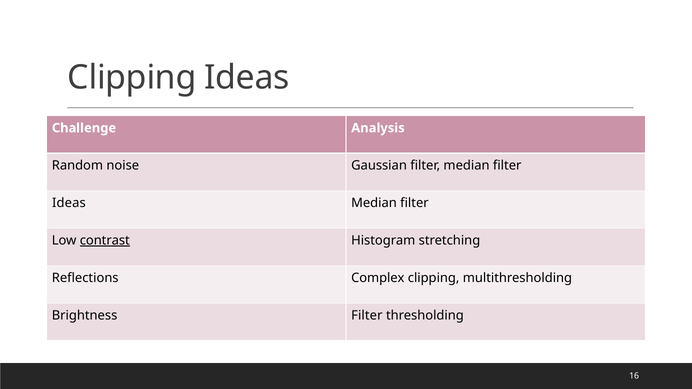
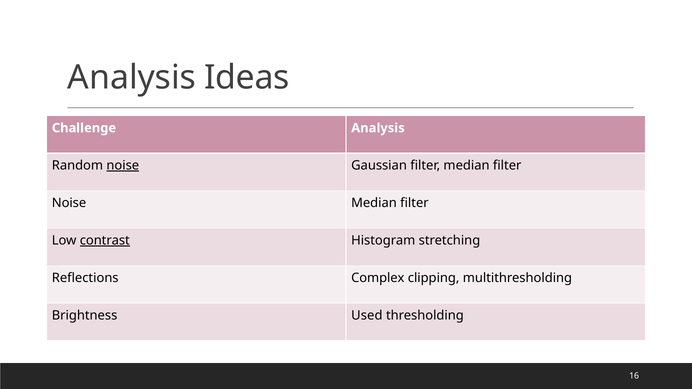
Clipping: Clipping -> Analysis (132, 77)
noise underline: none -> present (123, 166)
Ideas: Ideas -> Noise (69, 203)
Brightness Filter: Filter -> Used (367, 315)
